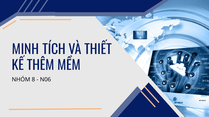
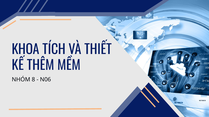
MINH: MINH -> KHOA (26, 50)
